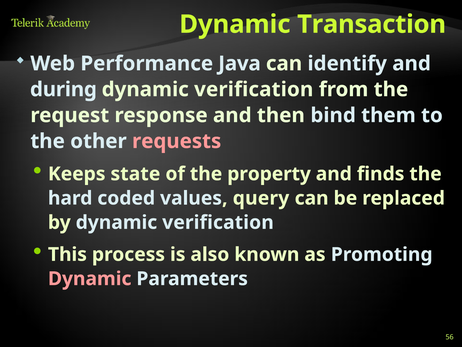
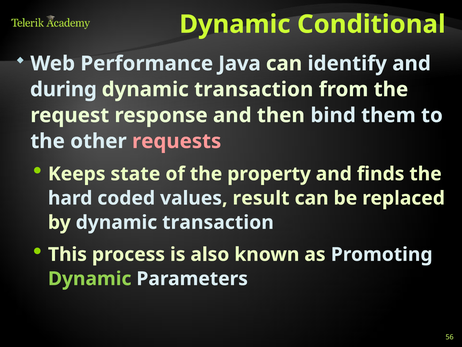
Transaction: Transaction -> Conditional (371, 24)
verification: verification -> transaction (254, 89)
query: query -> result (261, 198)
by dynamic verification: verification -> transaction (218, 222)
Dynamic colour: pink -> light green (90, 278)
